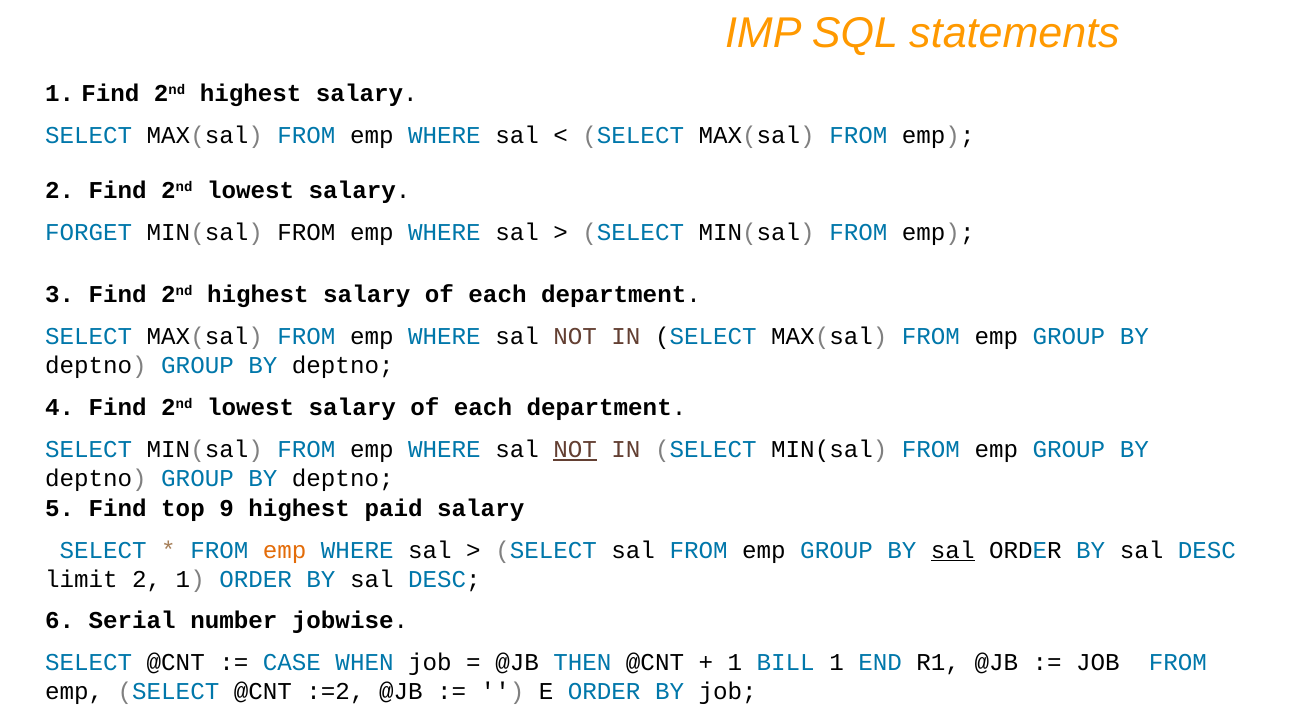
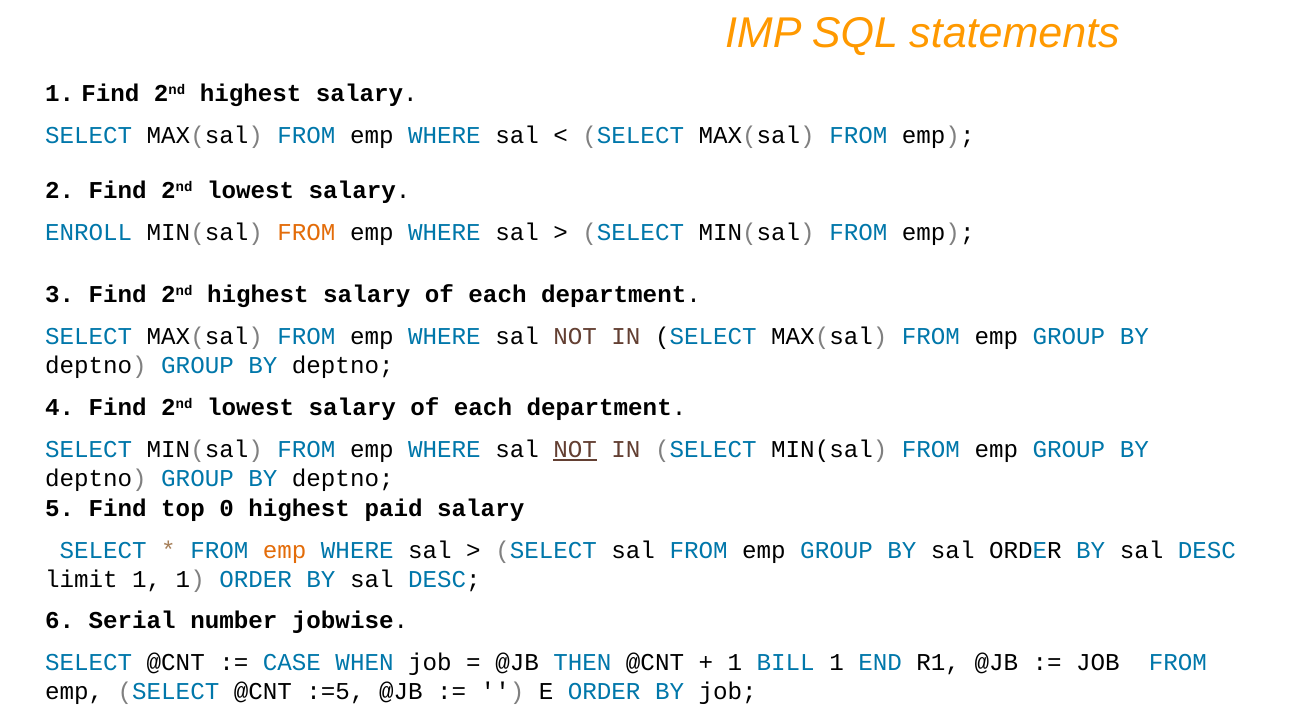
FORGET: FORGET -> ENROLL (89, 232)
FROM colour: black -> orange (306, 232)
9: 9 -> 0 (227, 508)
sal underline: present -> none (953, 550)
limit 2: 2 -> 1 (147, 579)
:=2: :=2 -> :=5 (335, 691)
